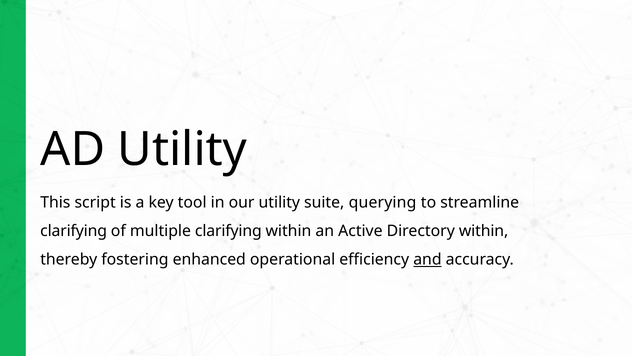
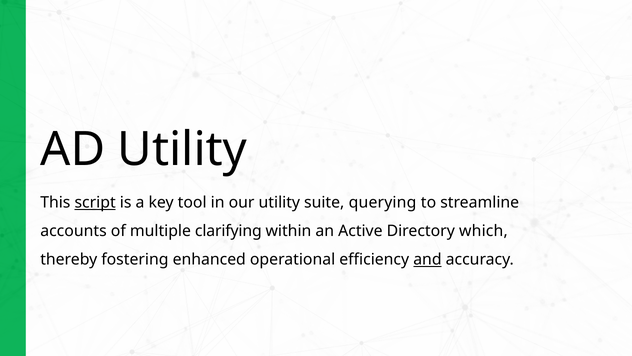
script underline: none -> present (95, 202)
clarifying: clarifying -> accounts (74, 231)
Directory within: within -> which (483, 231)
